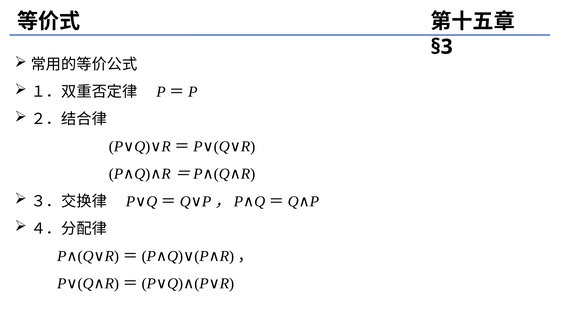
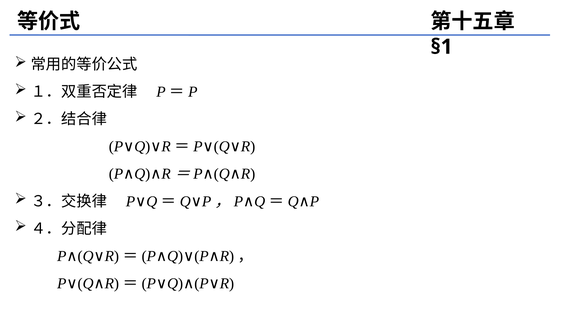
§3: §3 -> §1 (442, 47)
